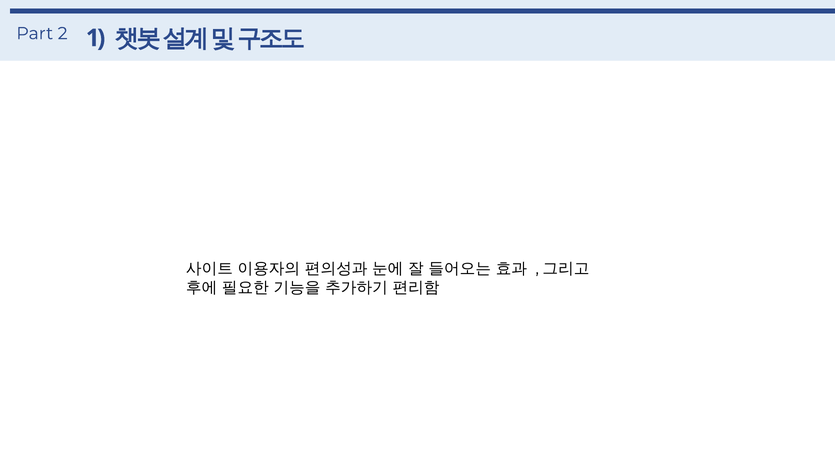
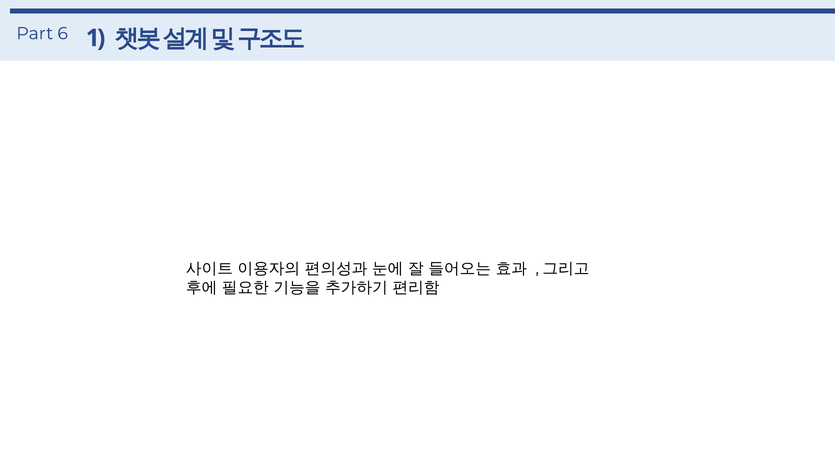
2: 2 -> 6 (63, 33)
